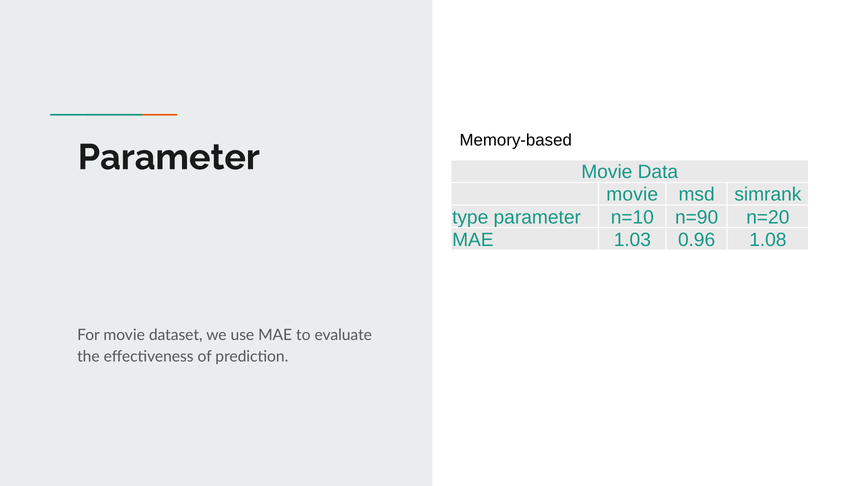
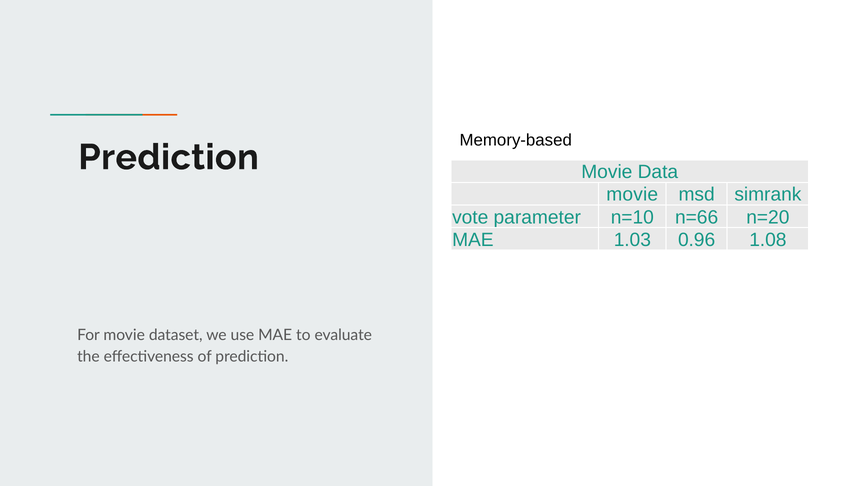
Parameter: Parameter -> Prediction (169, 158)
type: type -> vote (470, 217)
n=90: n=90 -> n=66 (697, 217)
